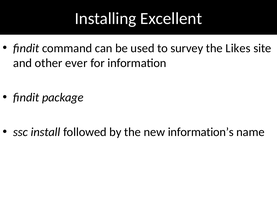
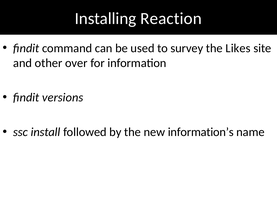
Excellent: Excellent -> Reaction (171, 19)
ever: ever -> over (76, 63)
package: package -> versions (63, 97)
